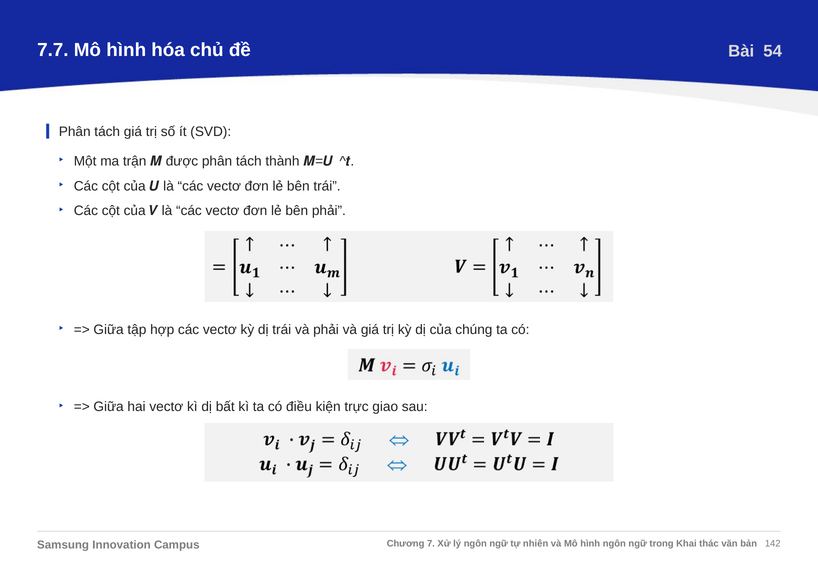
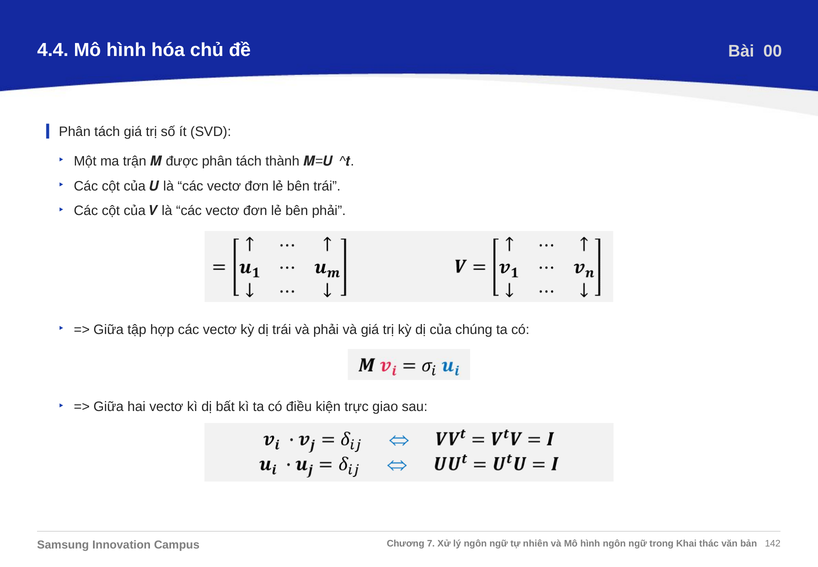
7.7: 7.7 -> 4.4 (53, 50)
54: 54 -> 00 (773, 51)
